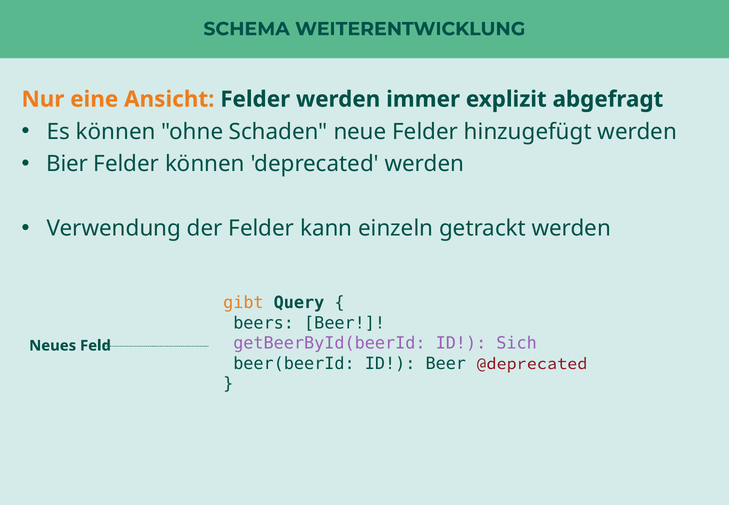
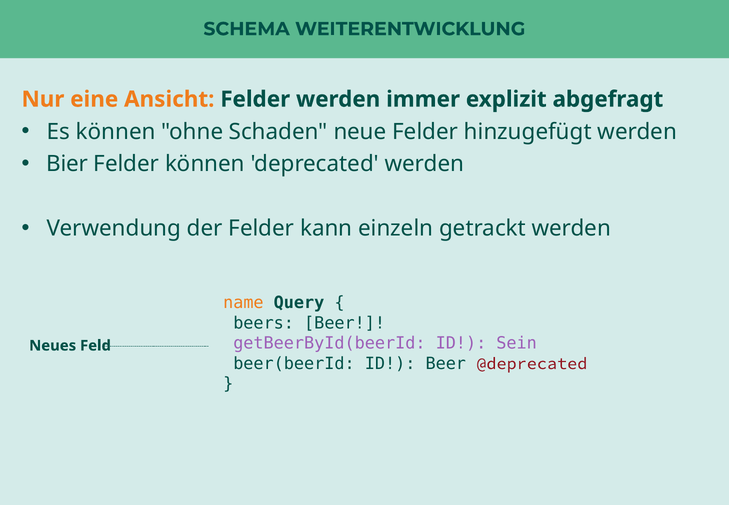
gibt: gibt -> name (243, 303)
Sich: Sich -> Sein (517, 343)
